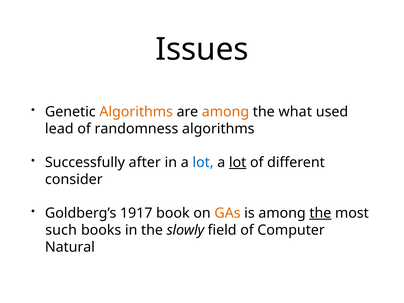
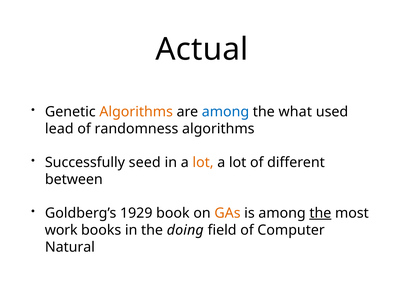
Issues: Issues -> Actual (202, 50)
among colour: orange -> blue (225, 112)
after: after -> seed (145, 162)
lot colour: blue -> orange (203, 162)
lot underline: present -> none (238, 162)
consider: consider -> between (74, 180)
1917: 1917 -> 1929 (136, 213)
such: such -> work (61, 230)
slowly: slowly -> doing (185, 230)
